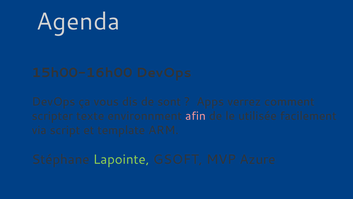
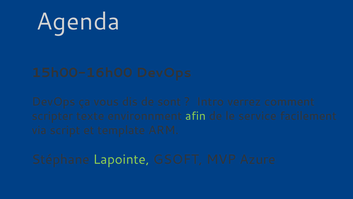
Apps: Apps -> Intro (210, 102)
afin colour: pink -> light green (195, 116)
utilisée: utilisée -> service (257, 116)
